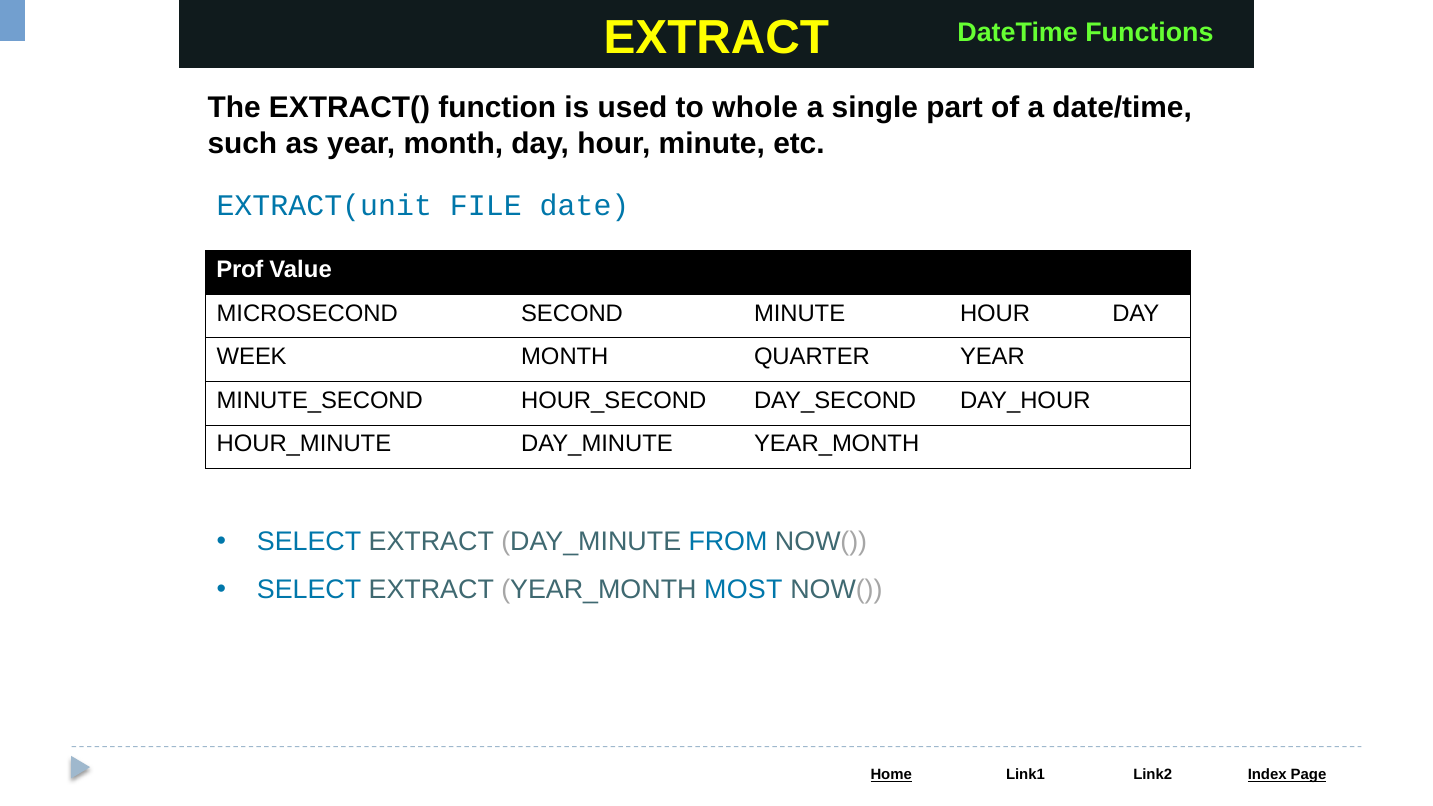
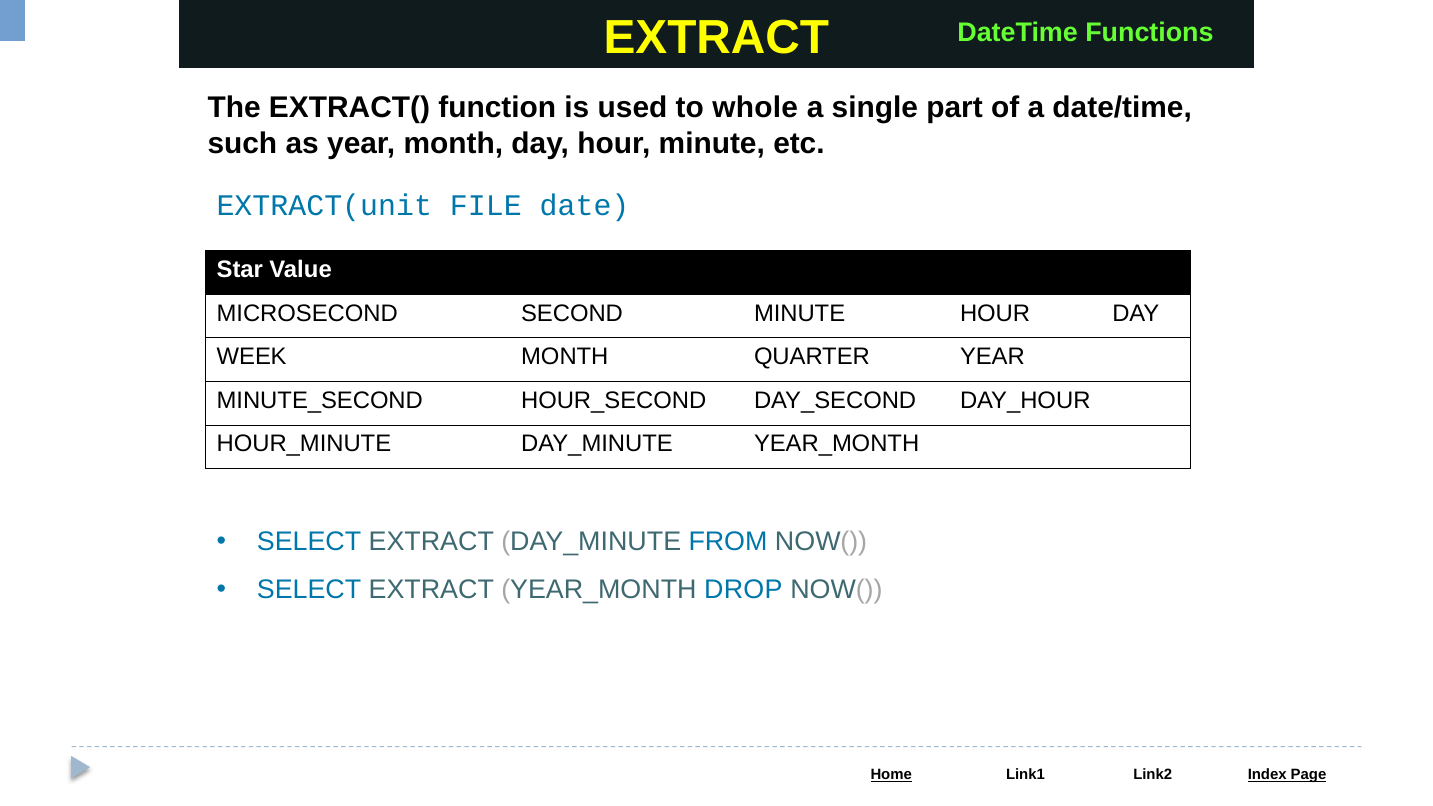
Prof: Prof -> Star (240, 270)
MOST: MOST -> DROP (743, 590)
